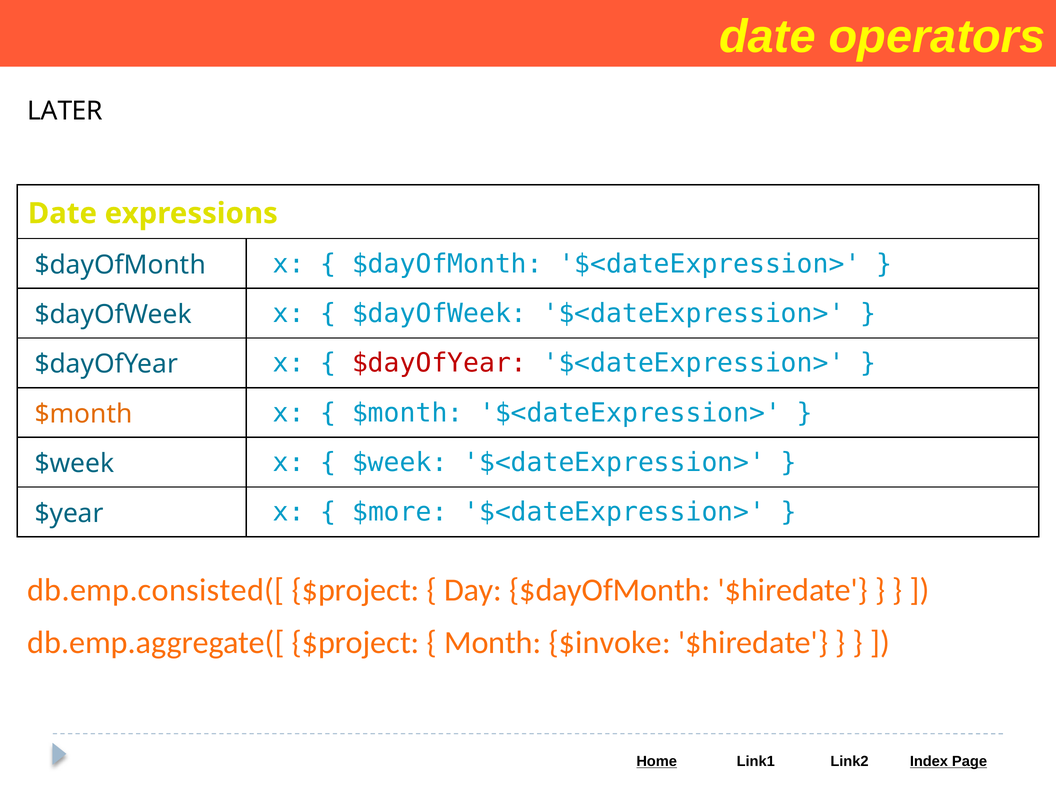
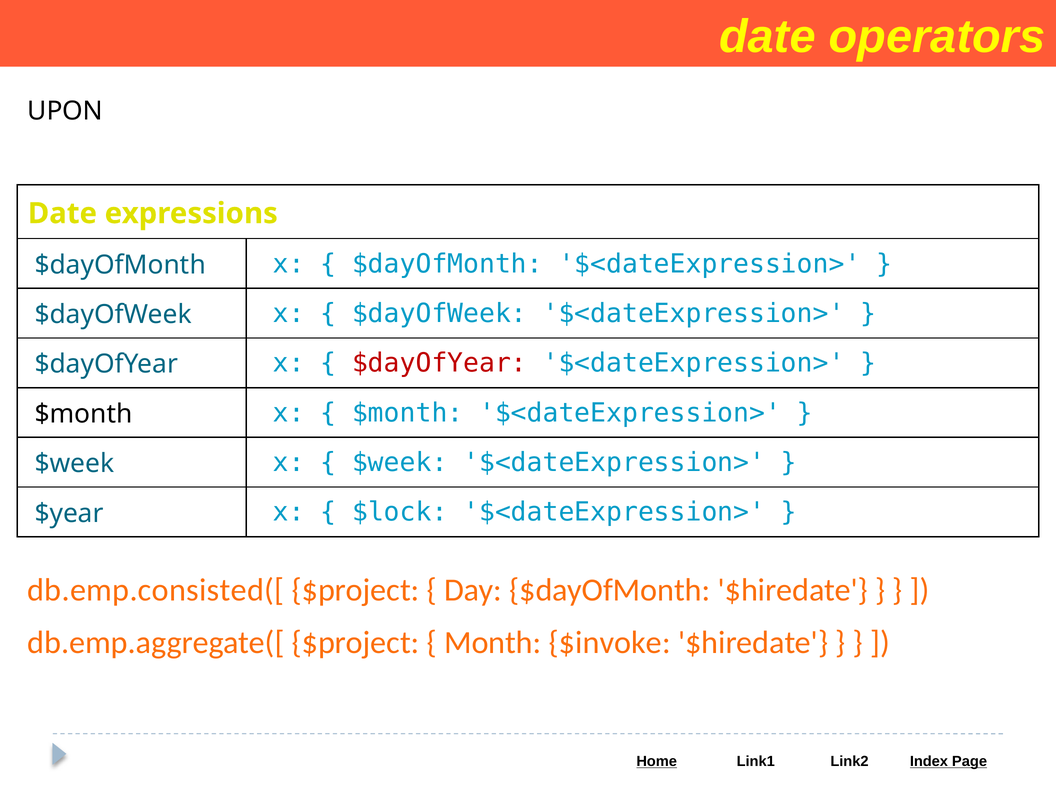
LATER: LATER -> UPON (65, 111)
$month colour: orange -> black (84, 414)
$more: $more -> $lock (400, 512)
